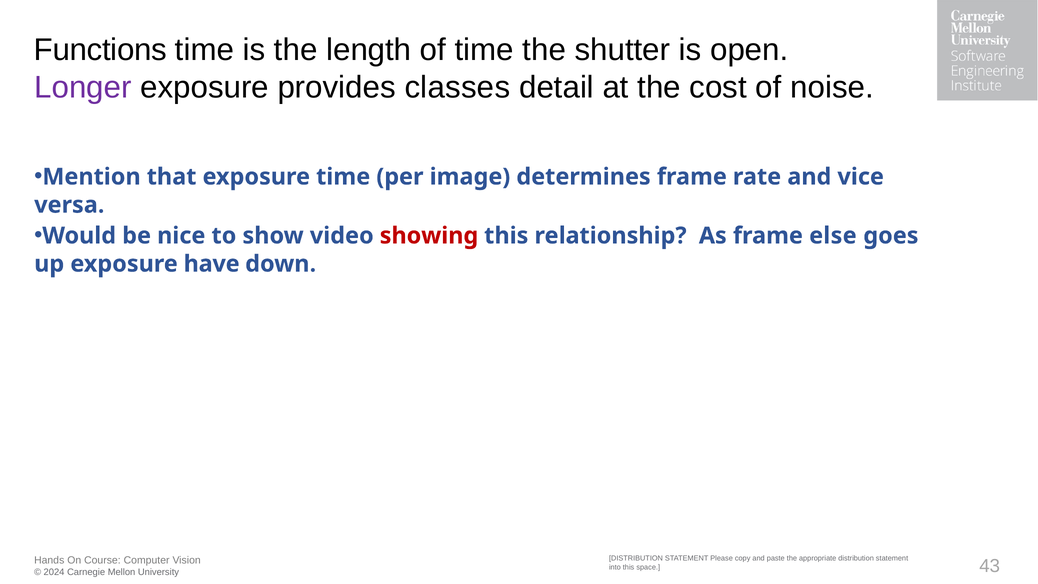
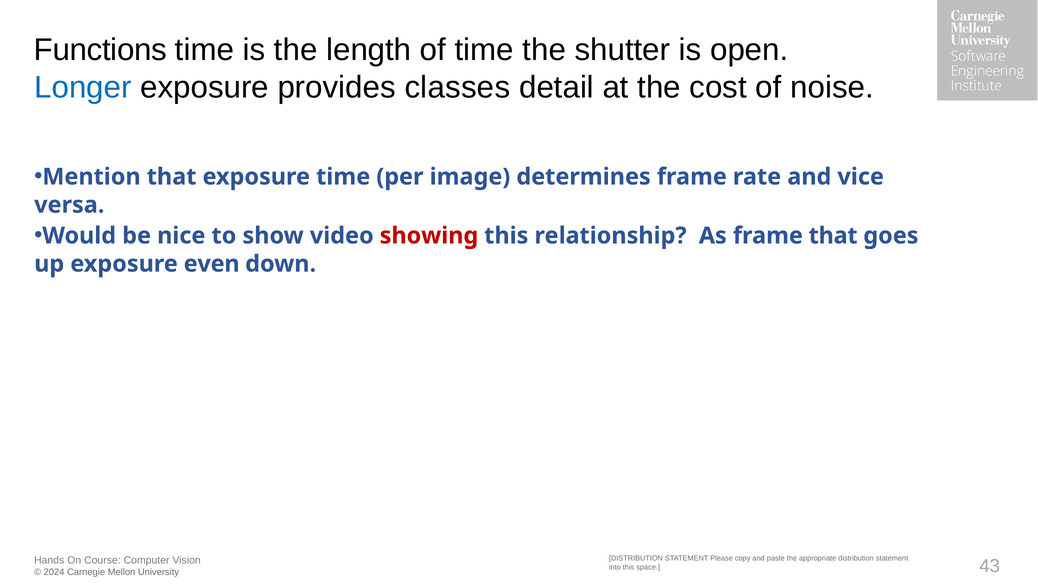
Longer colour: purple -> blue (83, 87)
frame else: else -> that (833, 236)
have: have -> even (212, 264)
